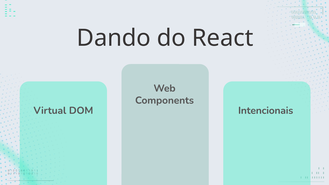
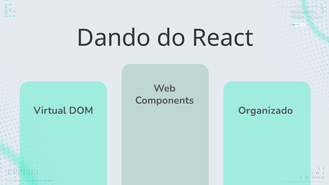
Intencionais: Intencionais -> Organizado (266, 111)
